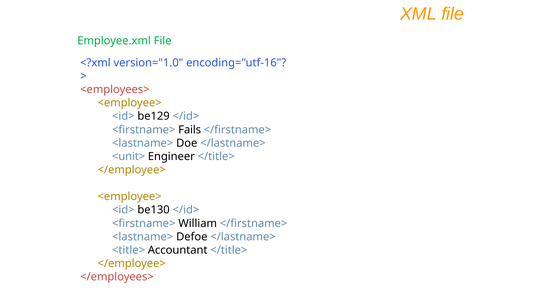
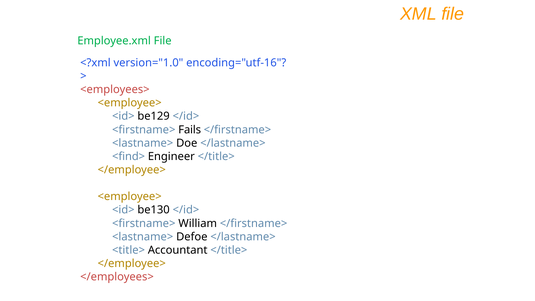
<unit>: <unit> -> <find> (129, 156)
